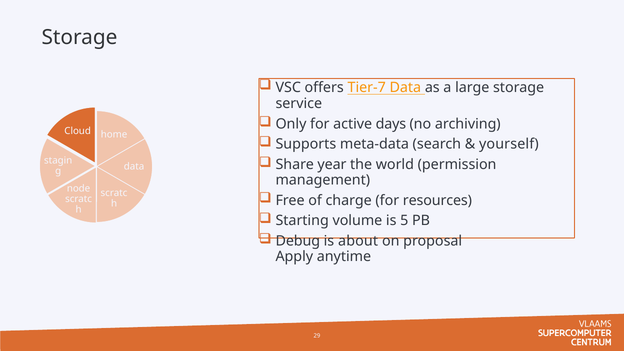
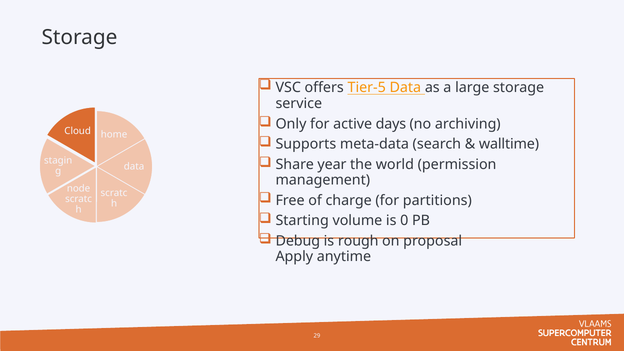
Tier-7: Tier-7 -> Tier-5 (367, 88)
yourself: yourself -> walltime (509, 144)
resources: resources -> partitions (437, 200)
5: 5 -> 0 (404, 221)
about: about -> rough (358, 241)
